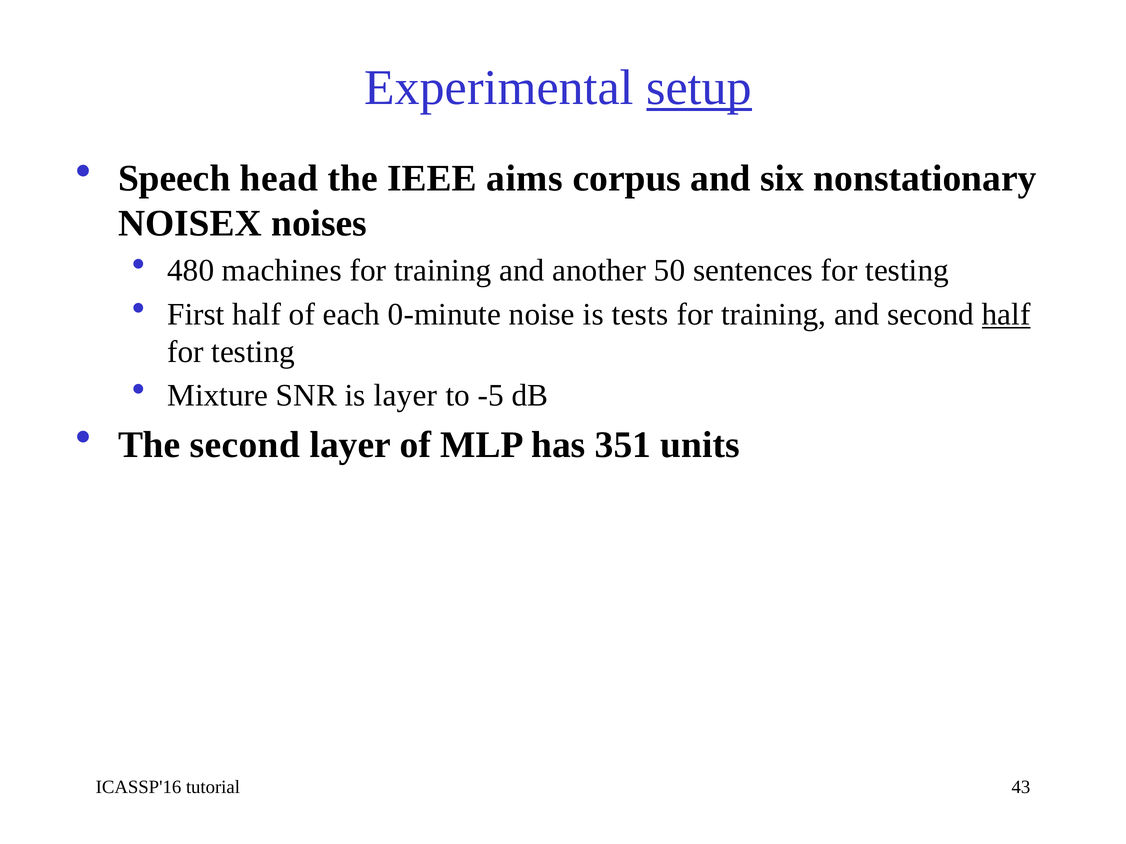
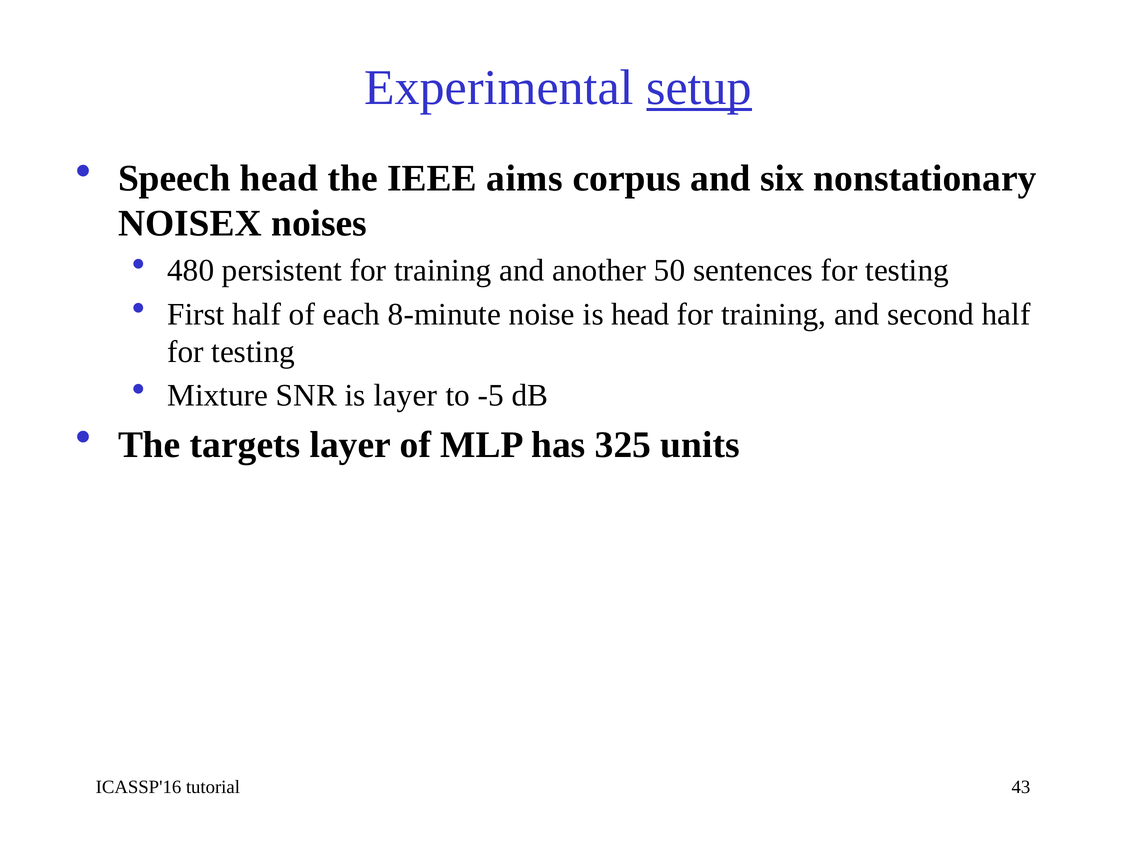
machines: machines -> persistent (282, 271)
0-minute: 0-minute -> 8-minute (444, 315)
is tests: tests -> head (640, 315)
half underline: present -> none (1006, 315)
The second: second -> targets (245, 445)
351: 351 -> 325 (623, 445)
